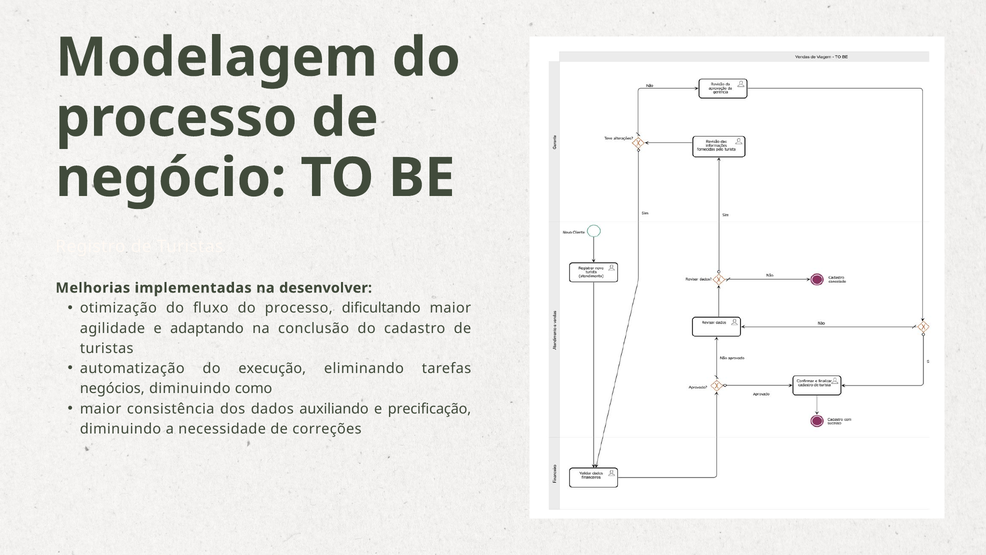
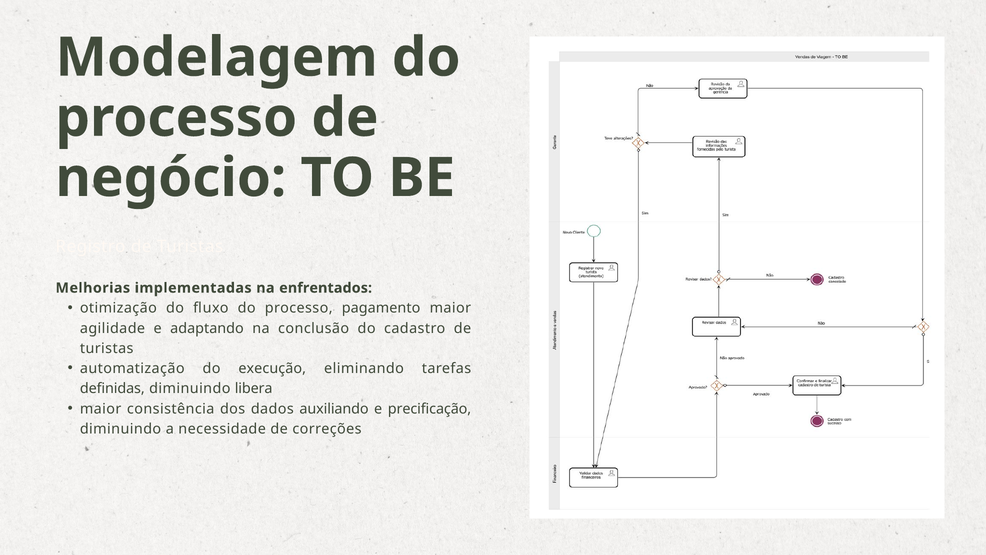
desenvolver: desenvolver -> enfrentados (326, 288)
dificultando: dificultando -> pagamento (381, 308)
negócios: negócios -> definidas (112, 388)
como: como -> libera (254, 388)
